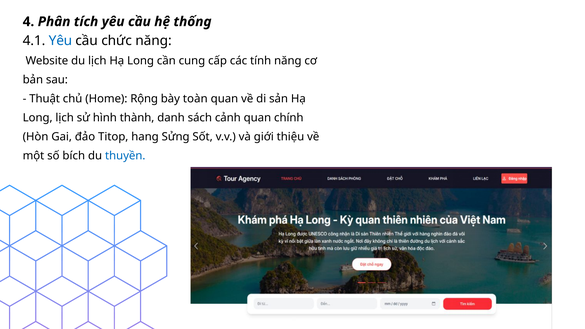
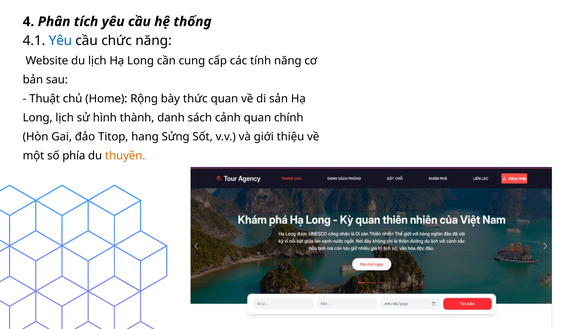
toàn: toàn -> thức (195, 99)
bích: bích -> phía (74, 156)
thuyền colour: blue -> orange (125, 156)
